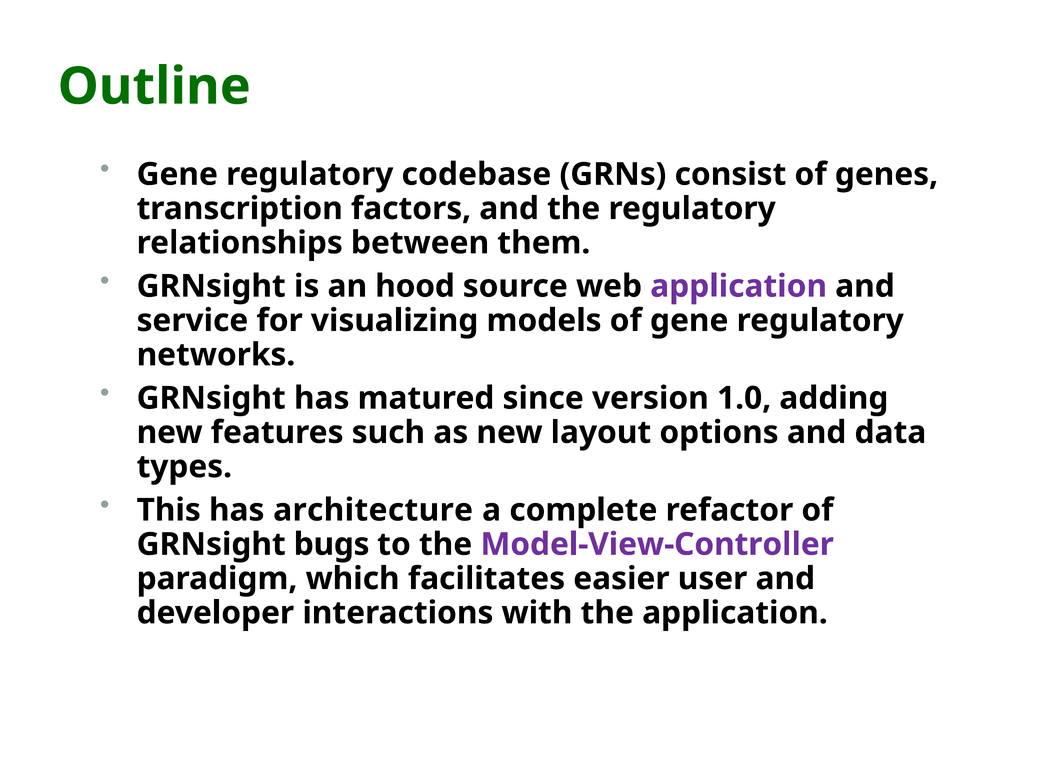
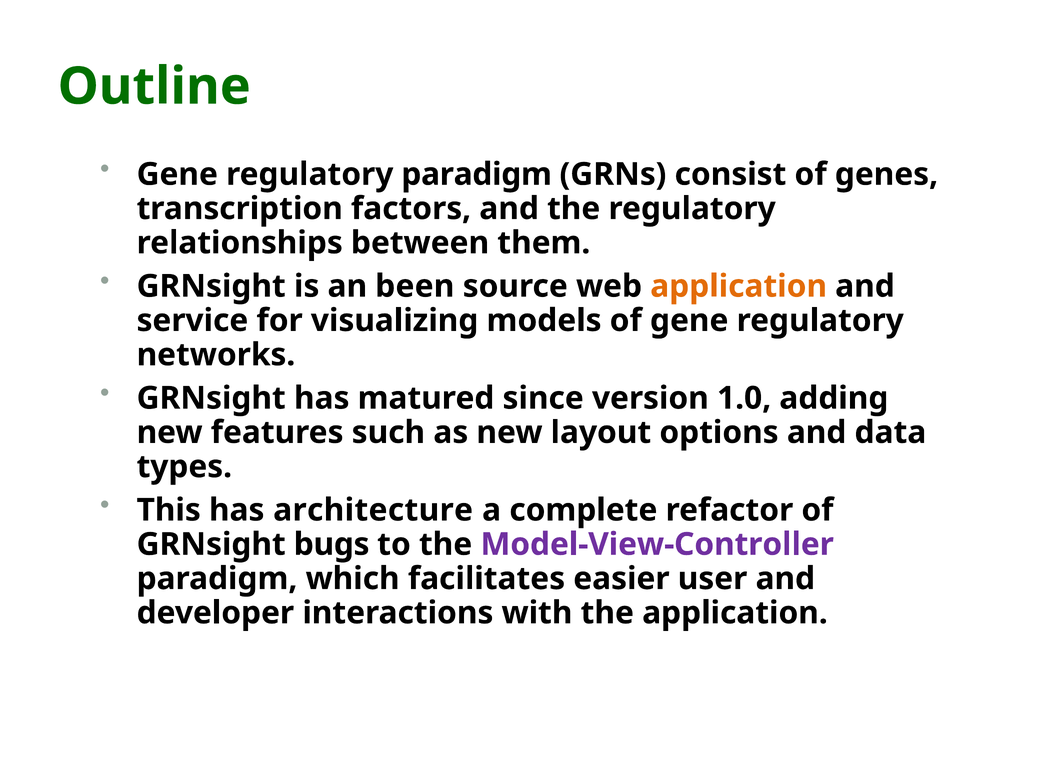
regulatory codebase: codebase -> paradigm (477, 174)
hood: hood -> been (415, 286)
application colour: purple -> orange (739, 286)
